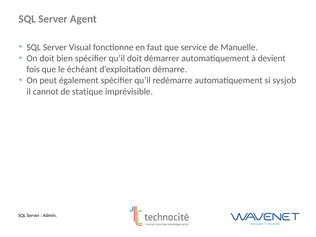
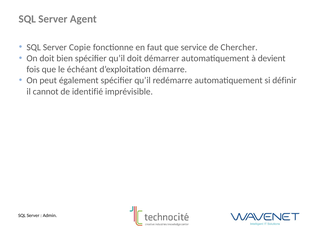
Visual: Visual -> Copie (80, 47)
Manuelle: Manuelle -> Chercher (239, 47)
sysjob: sysjob -> définir (284, 80)
statique: statique -> identifié (88, 91)
